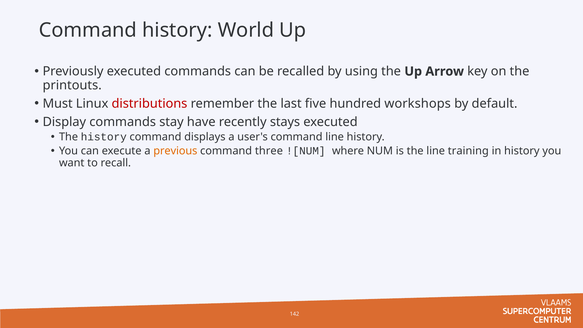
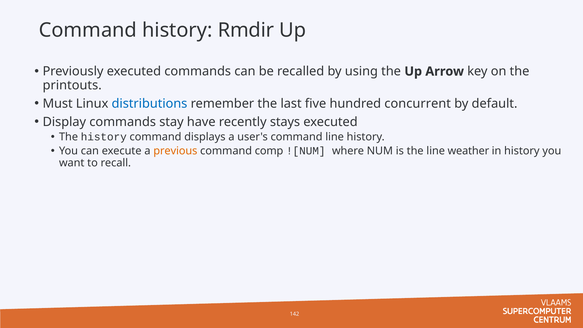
World: World -> Rmdir (246, 30)
distributions colour: red -> blue (149, 103)
workshops: workshops -> concurrent (418, 103)
three: three -> comp (269, 151)
training: training -> weather (468, 151)
